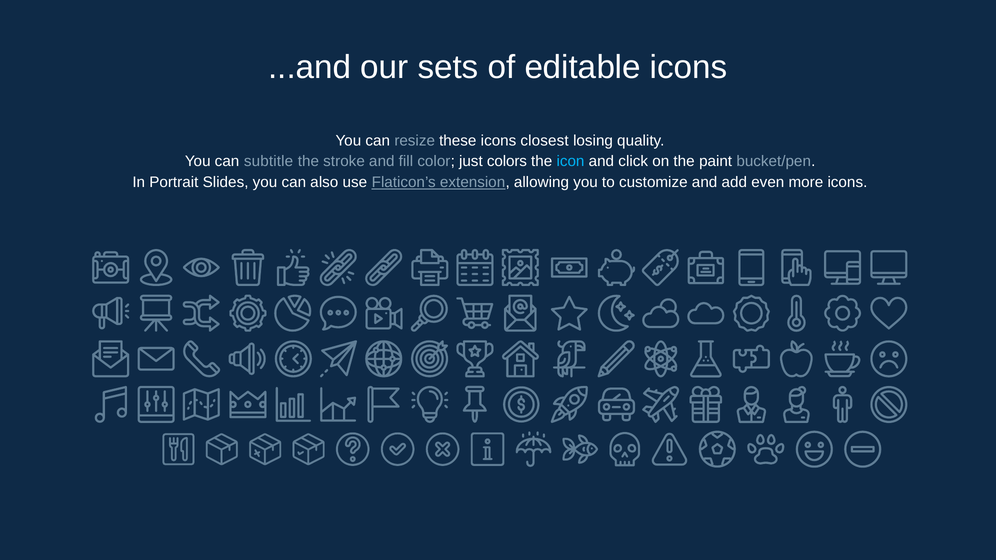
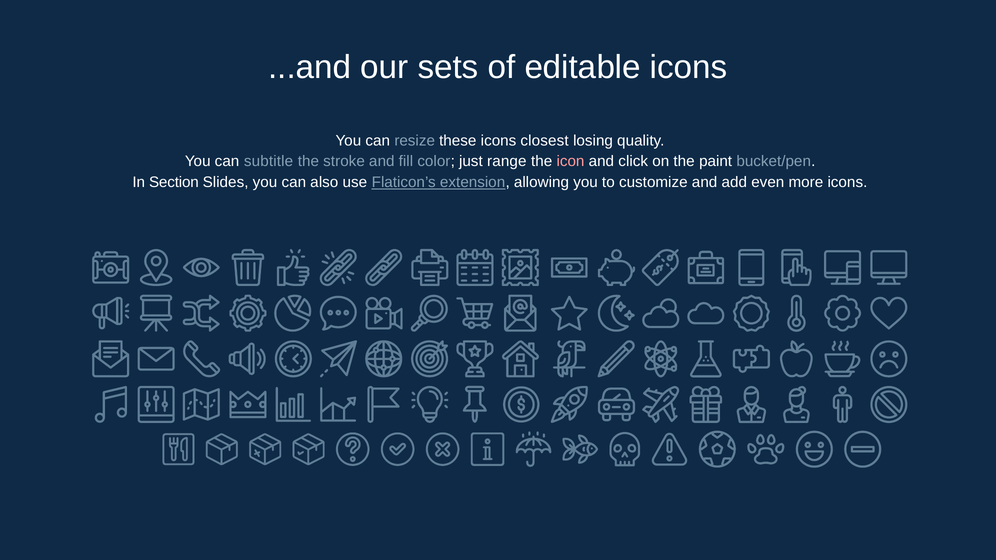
colors: colors -> range (507, 162)
icon colour: light blue -> pink (570, 162)
Portrait: Portrait -> Section (174, 183)
